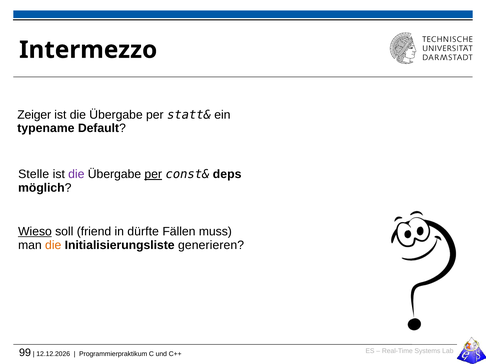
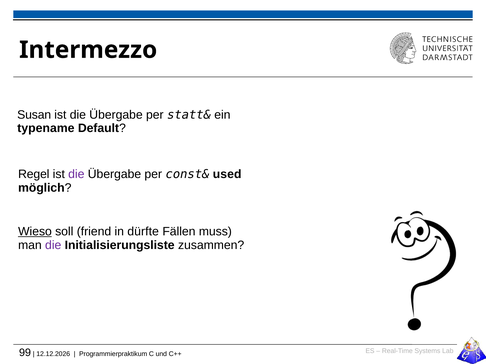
Zeiger: Zeiger -> Susan (34, 115)
Stelle: Stelle -> Regel (34, 175)
per underline: present -> none (153, 175)
deps: deps -> used (227, 175)
die colour: orange -> purple (53, 245)
generieren: generieren -> zusammen (211, 245)
